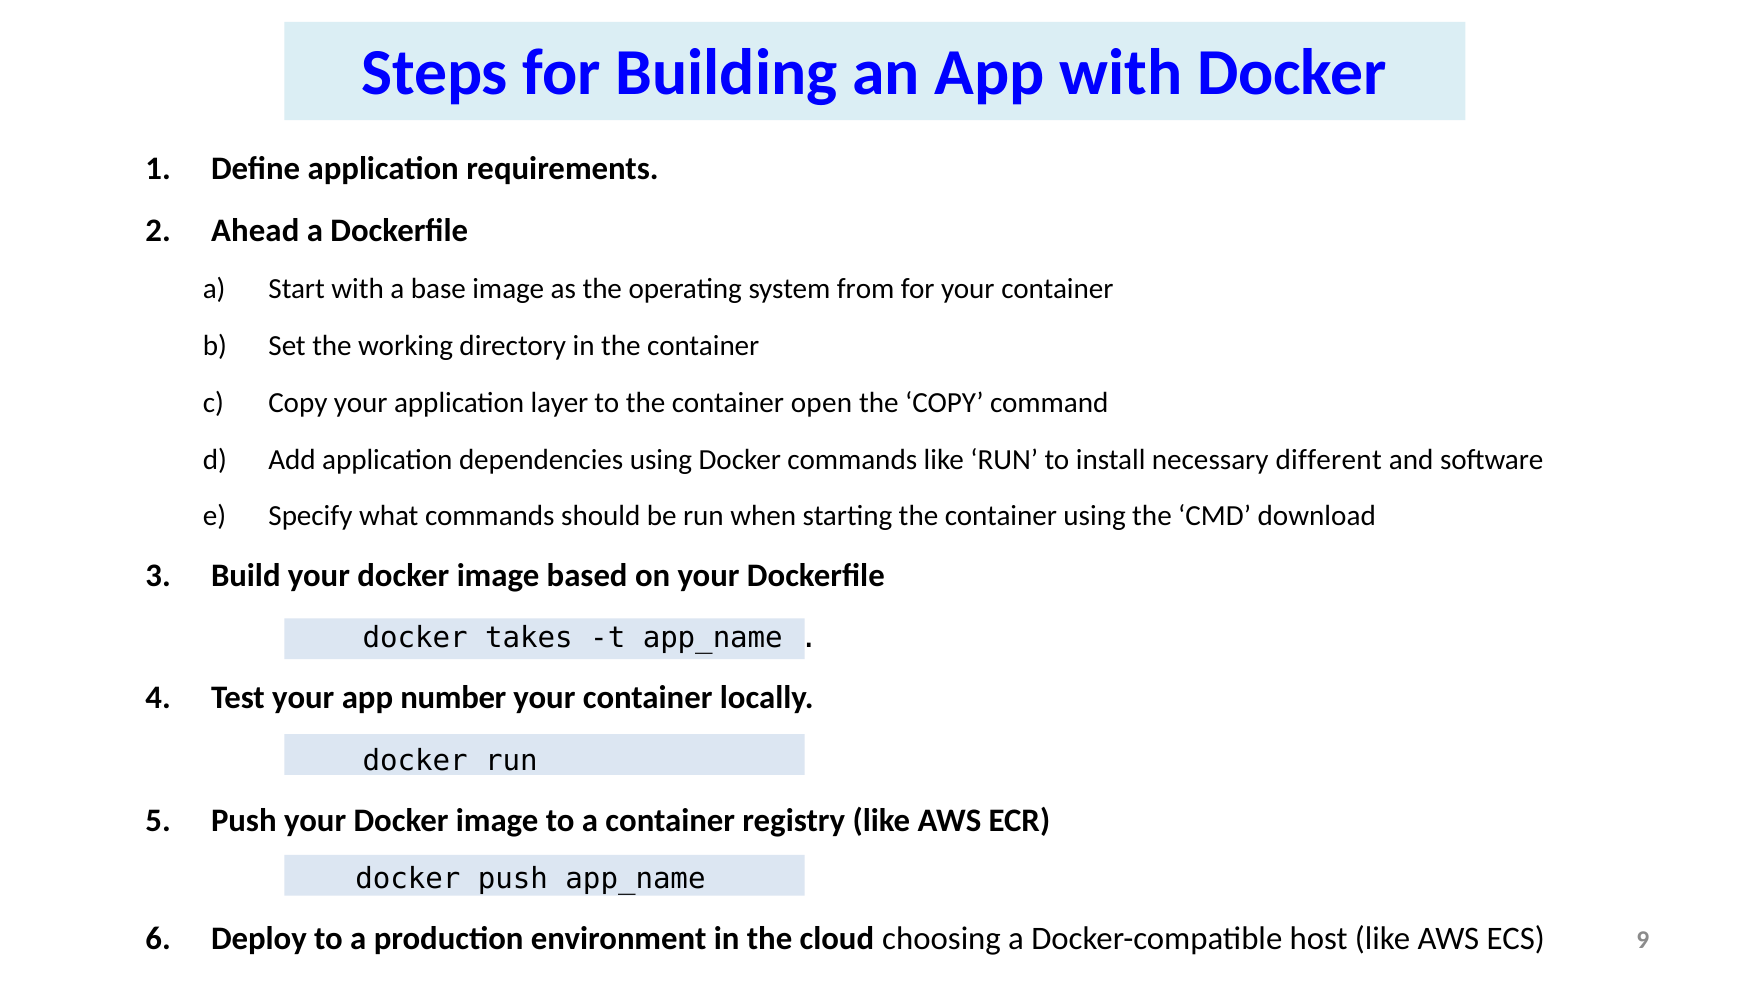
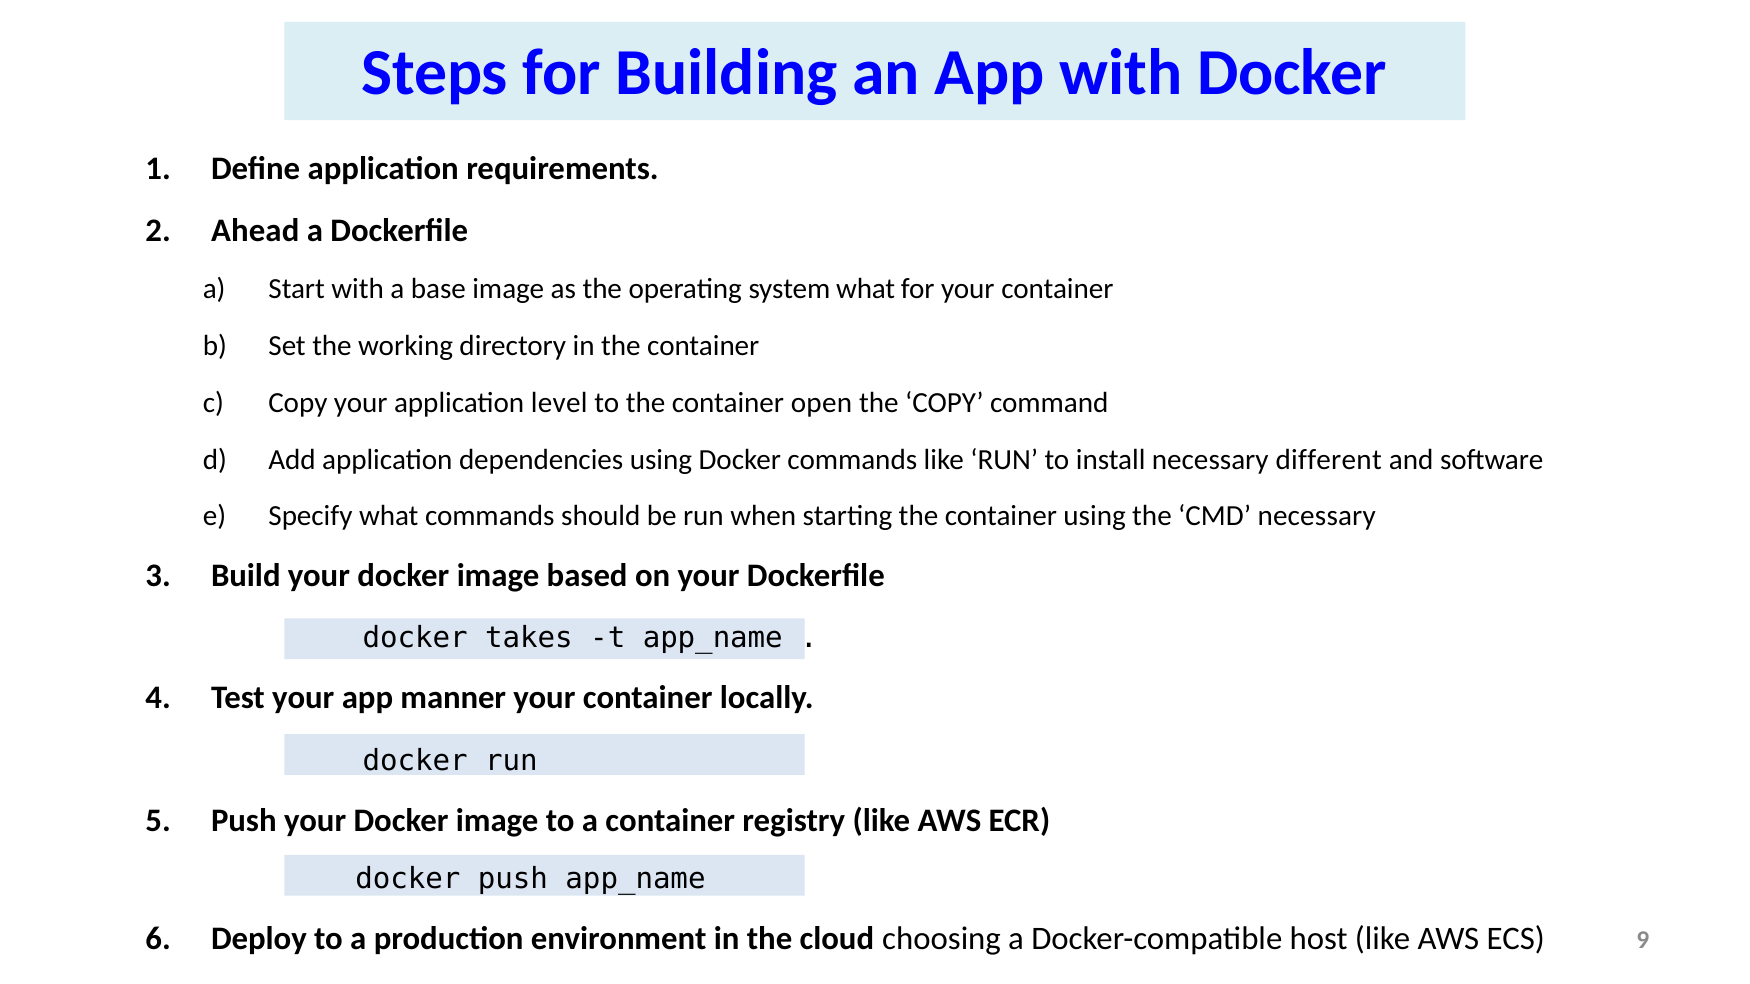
system from: from -> what (866, 289)
layer: layer -> level (559, 403)
CMD download: download -> necessary (1317, 517)
number: number -> manner (453, 698)
